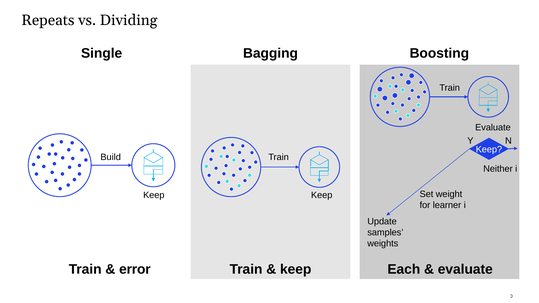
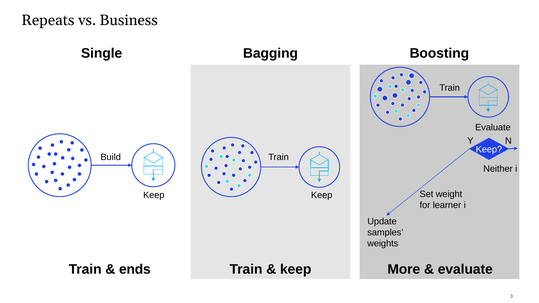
Dividing: Dividing -> Business (129, 20)
error: error -> ends (135, 269)
Each: Each -> More (404, 269)
